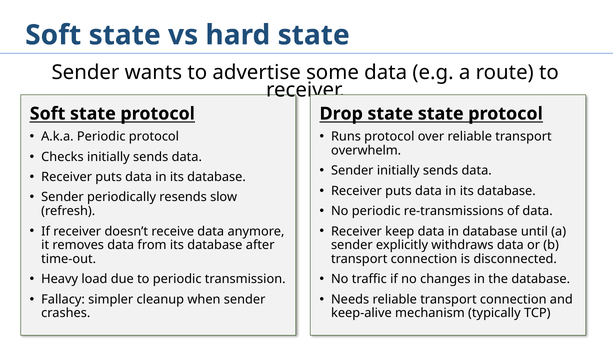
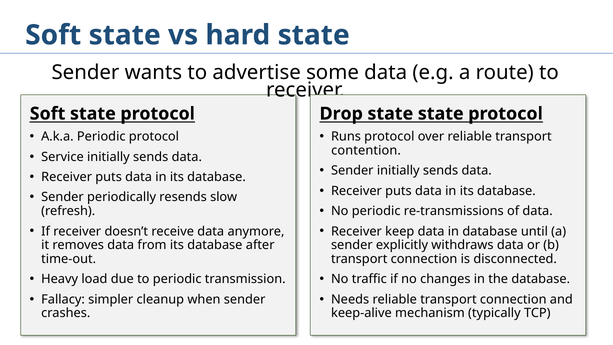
overwhelm: overwhelm -> contention (366, 150)
Checks: Checks -> Service (62, 157)
